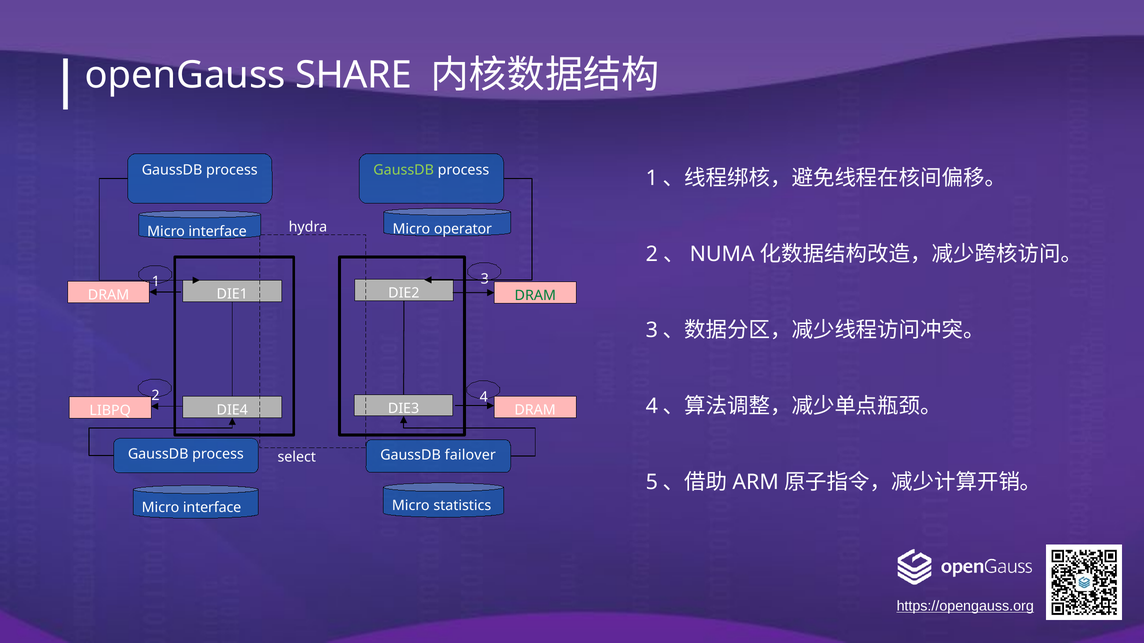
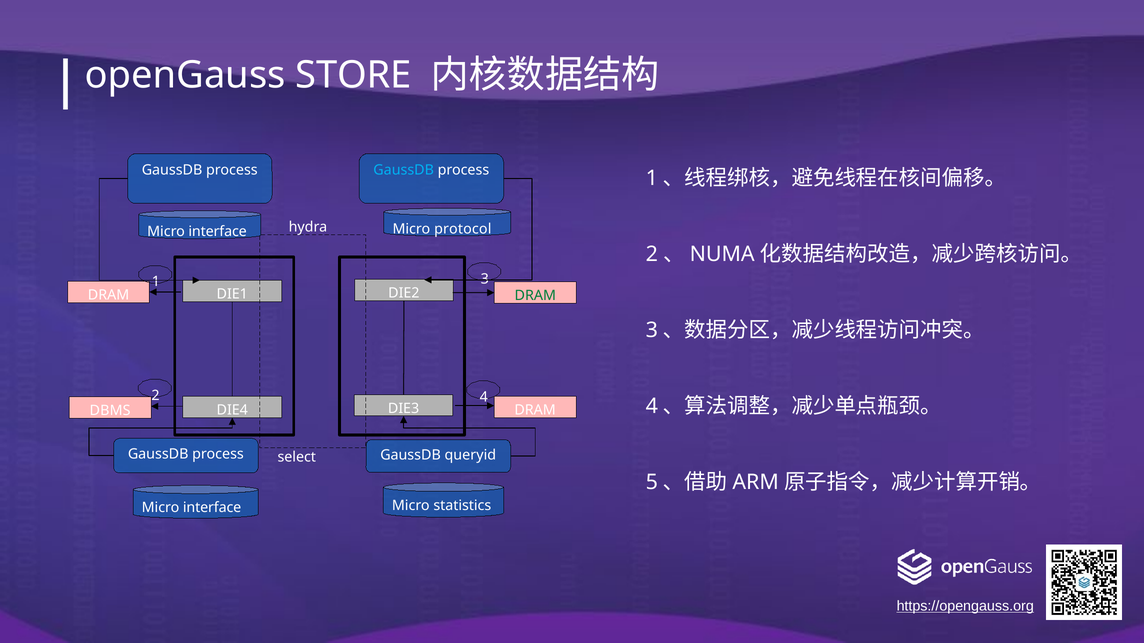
SHARE: SHARE -> STORE (353, 75)
GaussDB colour: light green -> light blue (404, 170)
operator: operator -> protocol (463, 229)
LIBPQ: LIBPQ -> DBMS (110, 411)
failover: failover -> queryid (470, 455)
